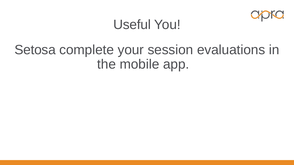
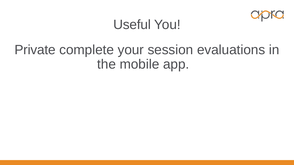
Setosa: Setosa -> Private (35, 50)
